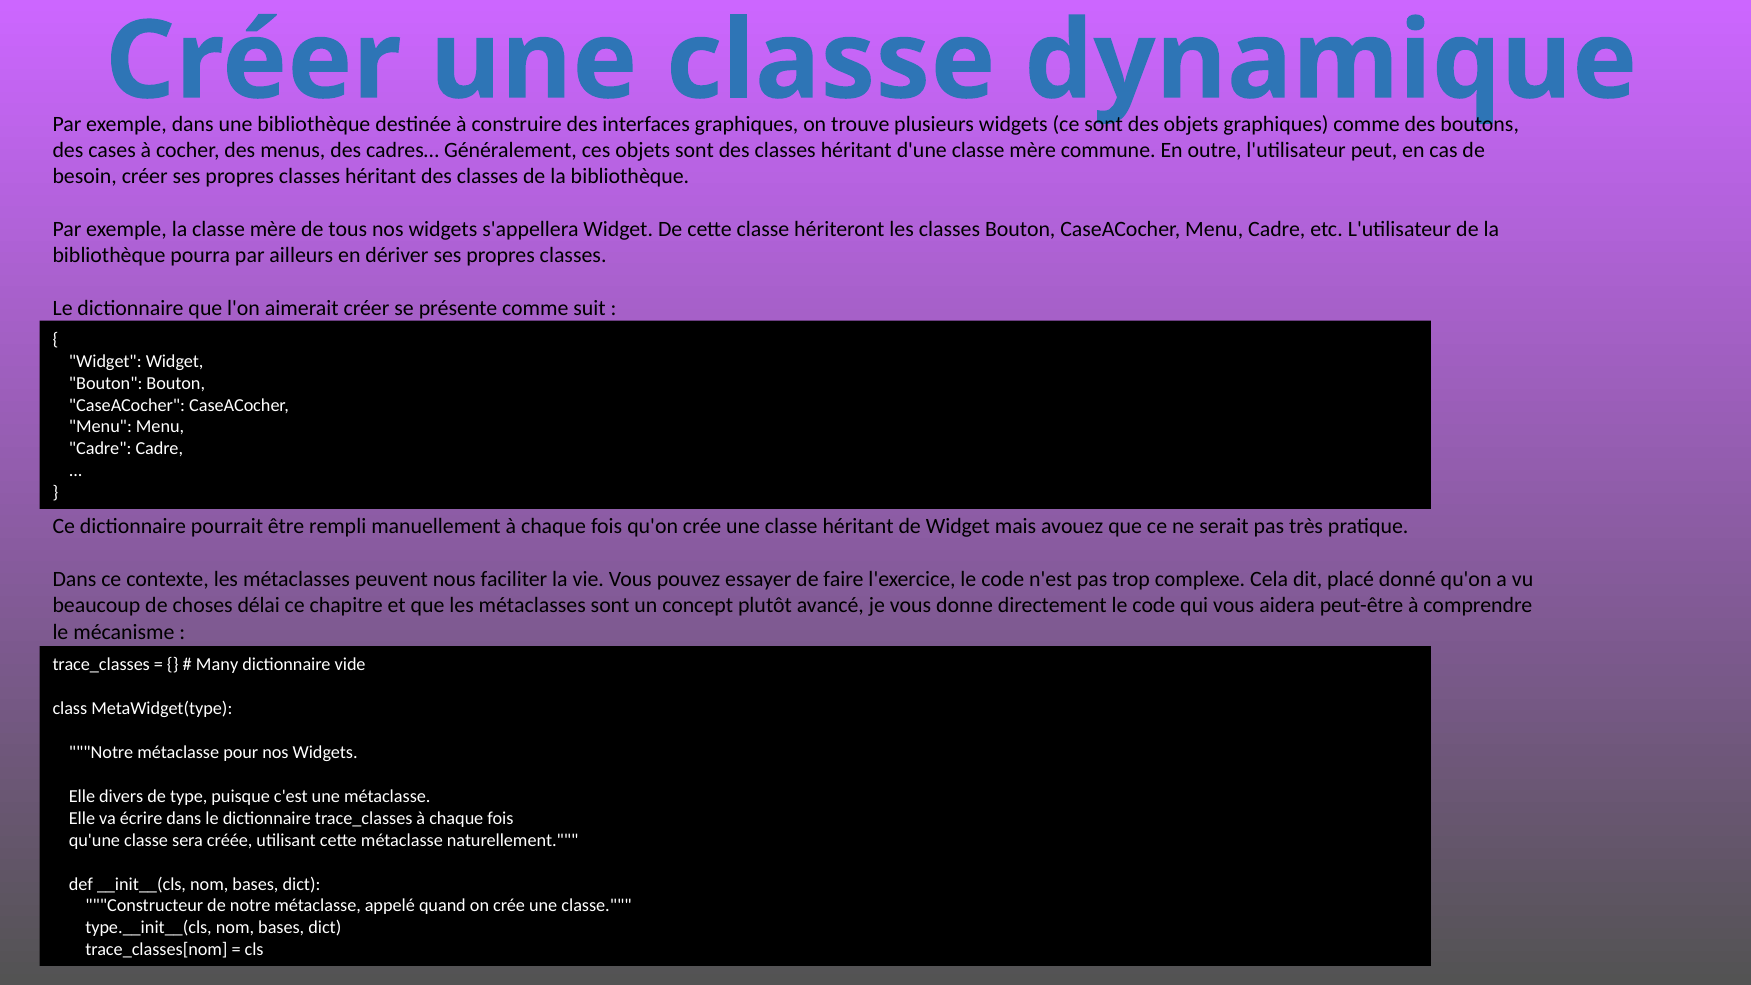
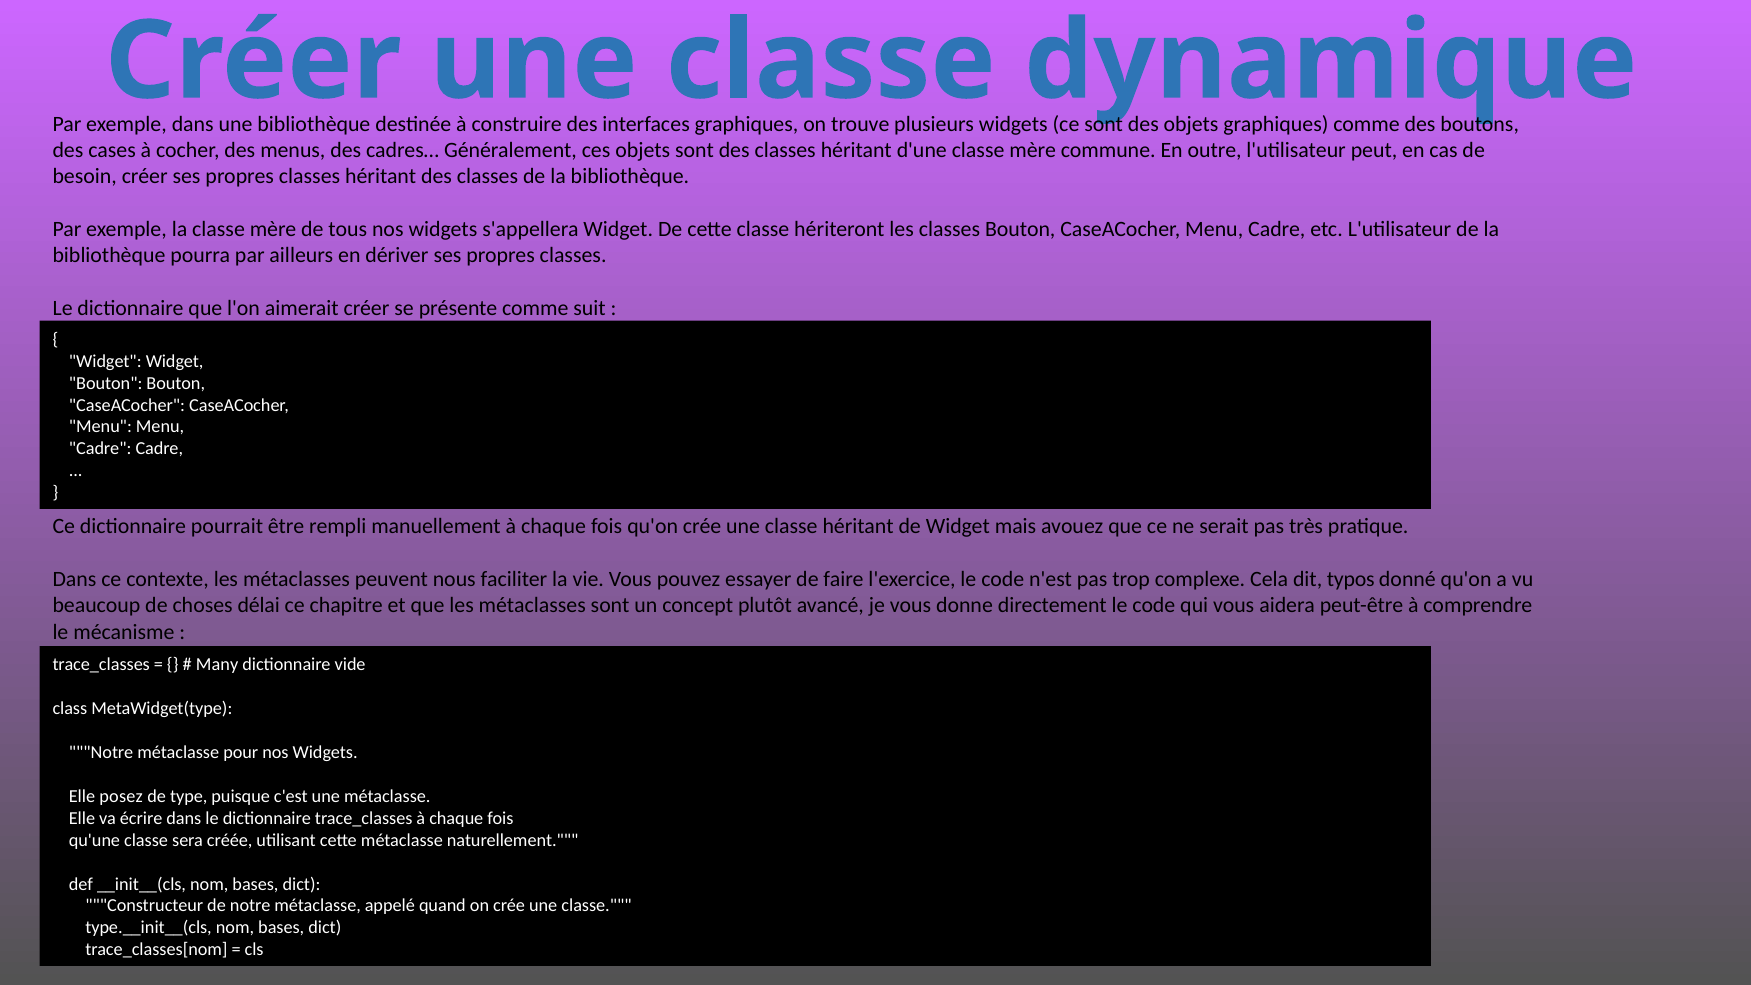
placé: placé -> typos (1351, 579)
divers: divers -> posez (121, 796)
